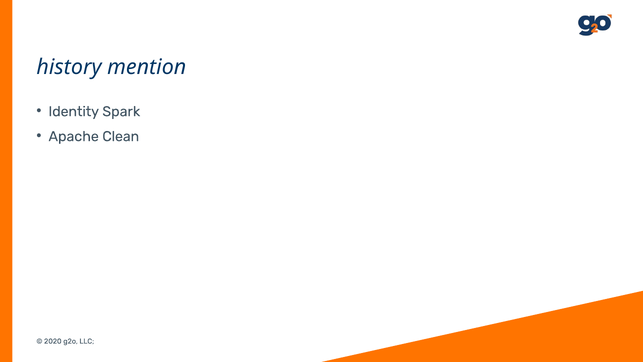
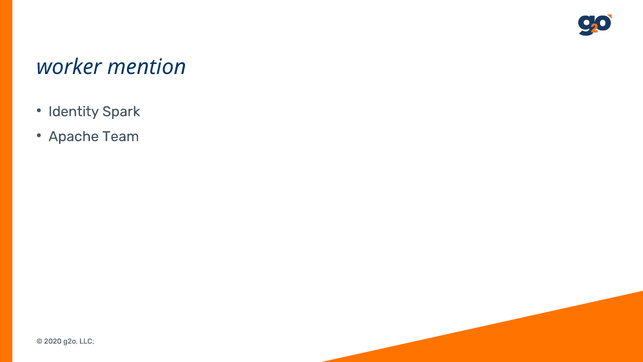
history: history -> worker (69, 67)
Clean: Clean -> Team (121, 136)
